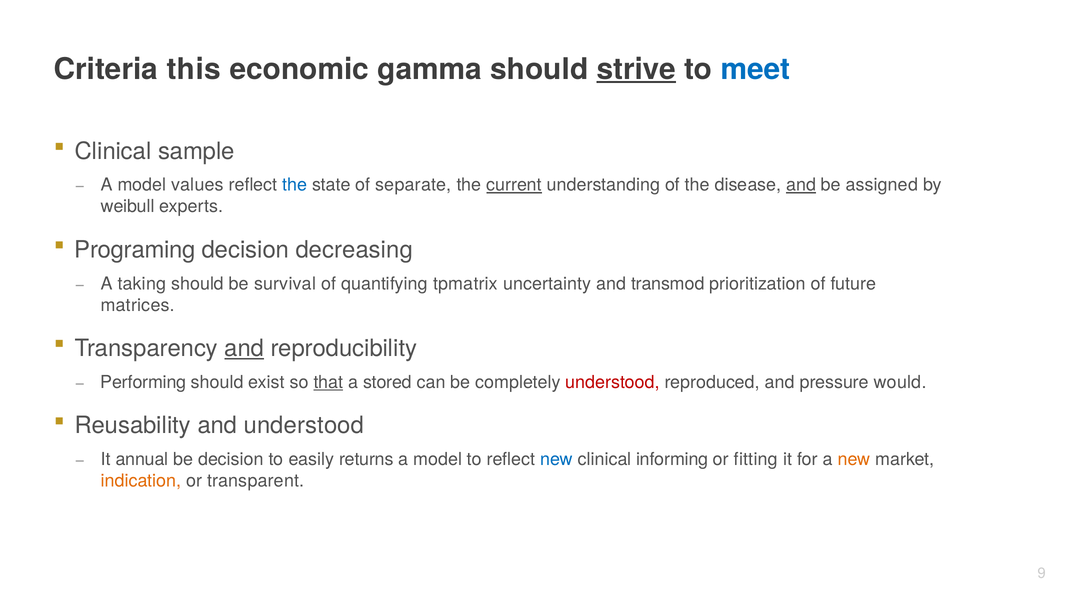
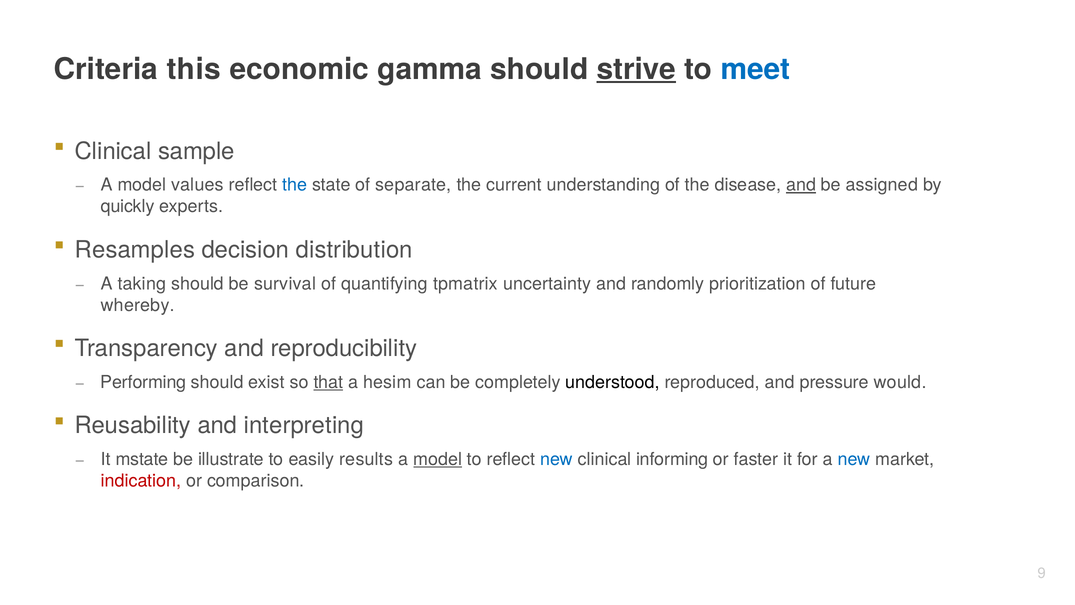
current underline: present -> none (514, 185)
weibull: weibull -> quickly (128, 206)
Programing: Programing -> Resamples (135, 250)
decreasing: decreasing -> distribution (354, 250)
transmod: transmod -> randomly (668, 283)
matrices: matrices -> whereby (138, 305)
and underline: present -> none (244, 348)
stored: stored -> hesim (387, 382)
understood colour: red -> black (613, 382)
and understood: understood -> interpreting (304, 425)
annual: annual -> mstate (142, 459)
be decision: decision -> illustrate (231, 459)
returns: returns -> results (366, 459)
model underline: none -> present (438, 459)
fitting: fitting -> faster (756, 459)
new colour: orange -> blue (854, 459)
indication colour: orange -> red (141, 481)
transparent: transparent -> comparison (256, 481)
